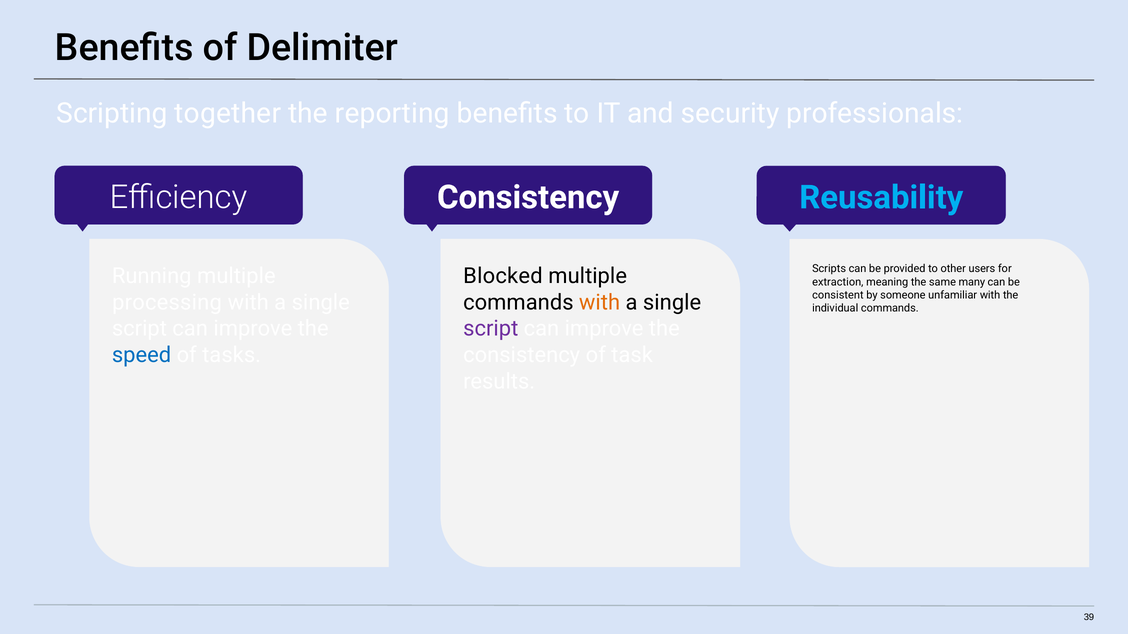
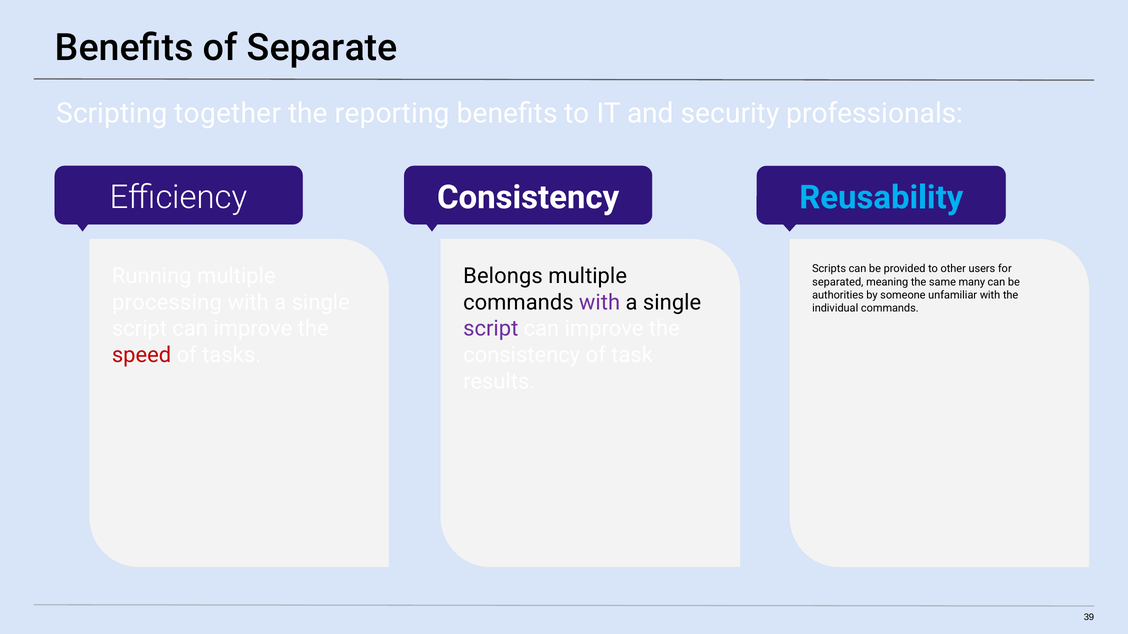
Delimiter: Delimiter -> Separate (322, 48)
Blocked: Blocked -> Belongs (503, 276)
extraction: extraction -> separated (838, 282)
consistent: consistent -> authorities (838, 295)
with colour: orange -> purple (600, 303)
speed colour: blue -> red (142, 355)
